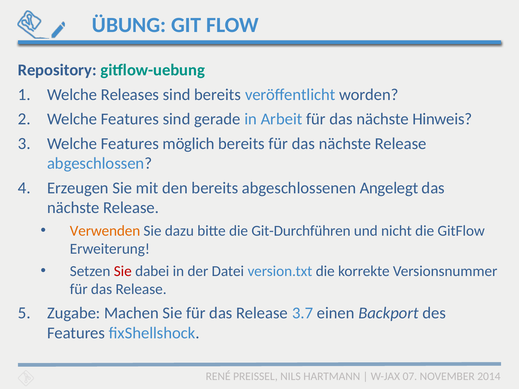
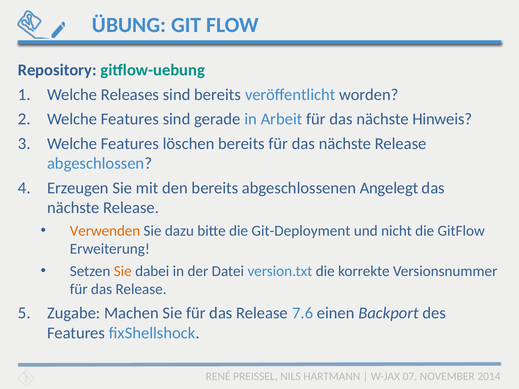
möglich: möglich -> löschen (189, 144)
Git-Durchführen: Git-Durchführen -> Git-Deployment (301, 231)
Sie colour: red -> orange (123, 271)
3.7: 3.7 -> 7.6 (303, 313)
